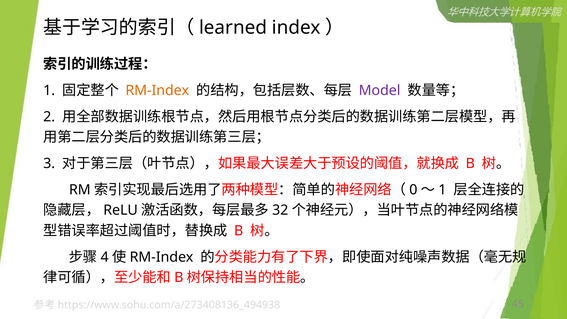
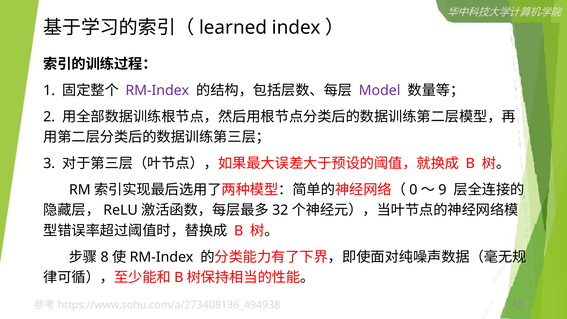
RM-Index colour: orange -> purple (157, 90)
1: 1 -> 9 (442, 190)
4: 4 -> 8 (105, 257)
